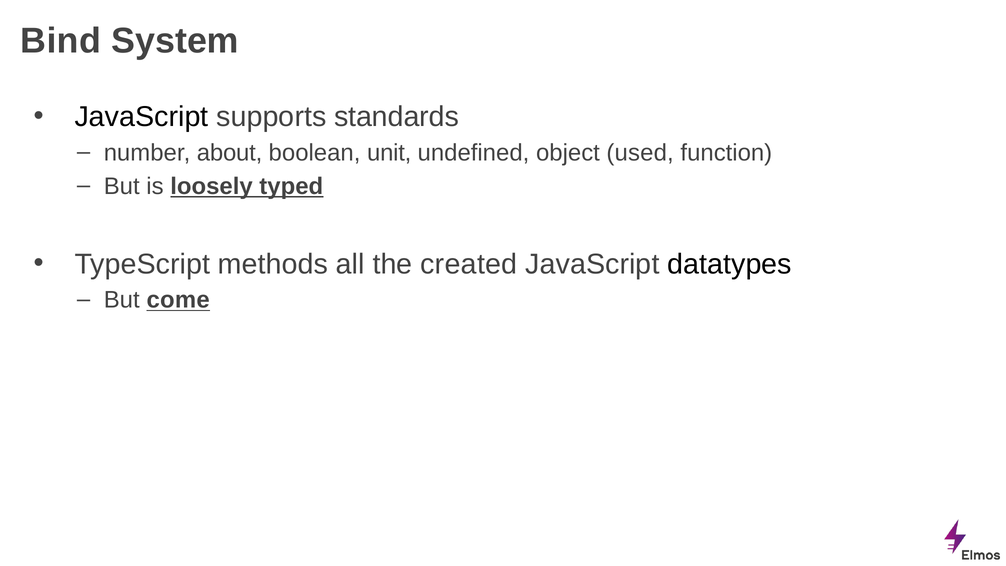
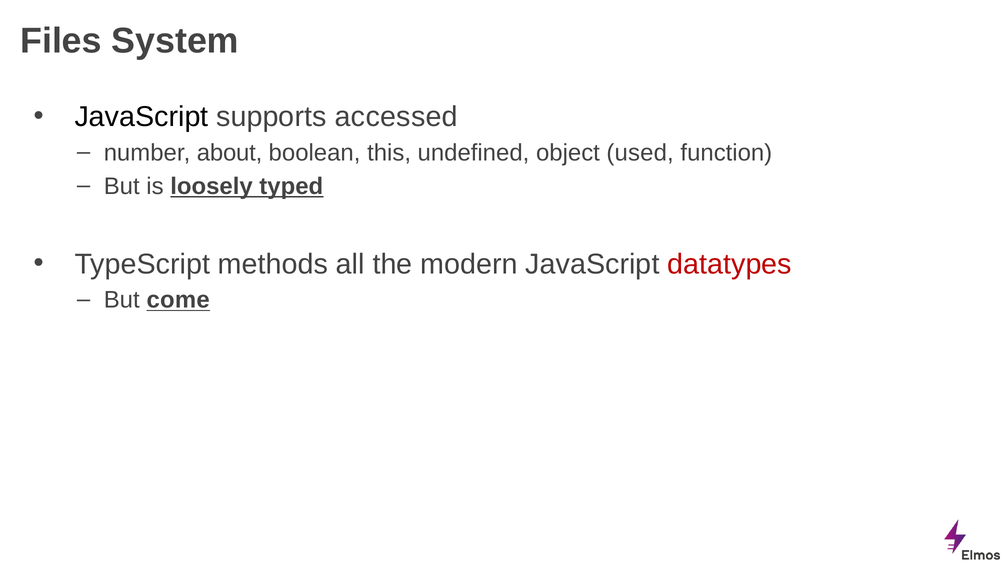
Bind: Bind -> Files (61, 41)
standards: standards -> accessed (396, 117)
unit: unit -> this (389, 153)
created: created -> modern (469, 264)
datatypes colour: black -> red (730, 264)
